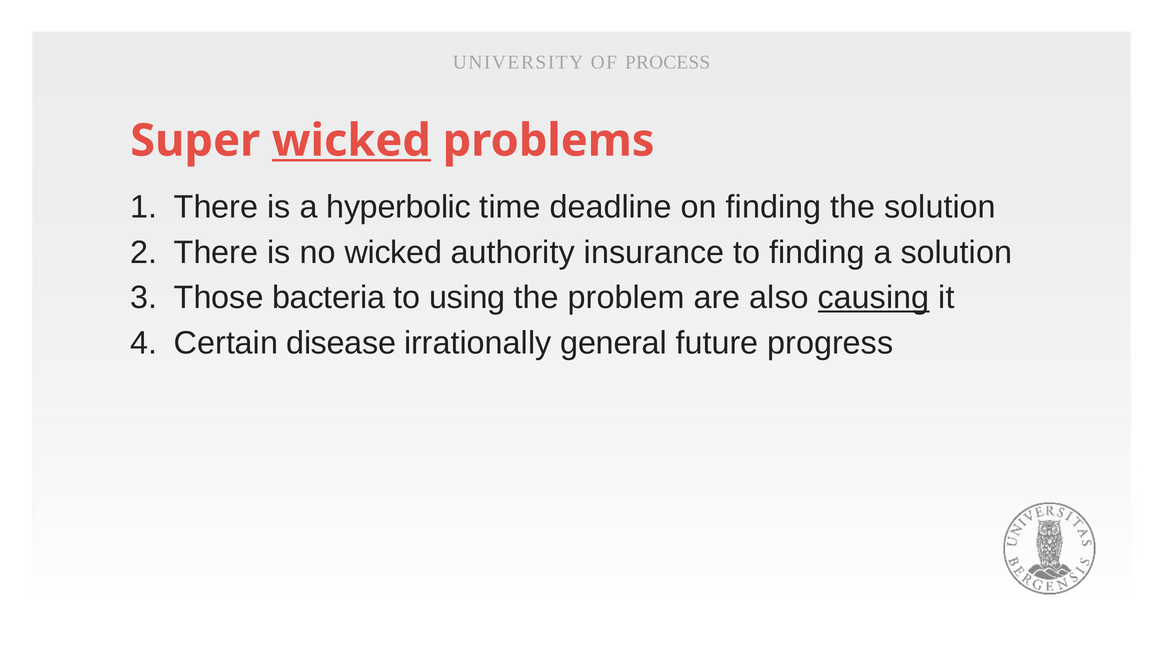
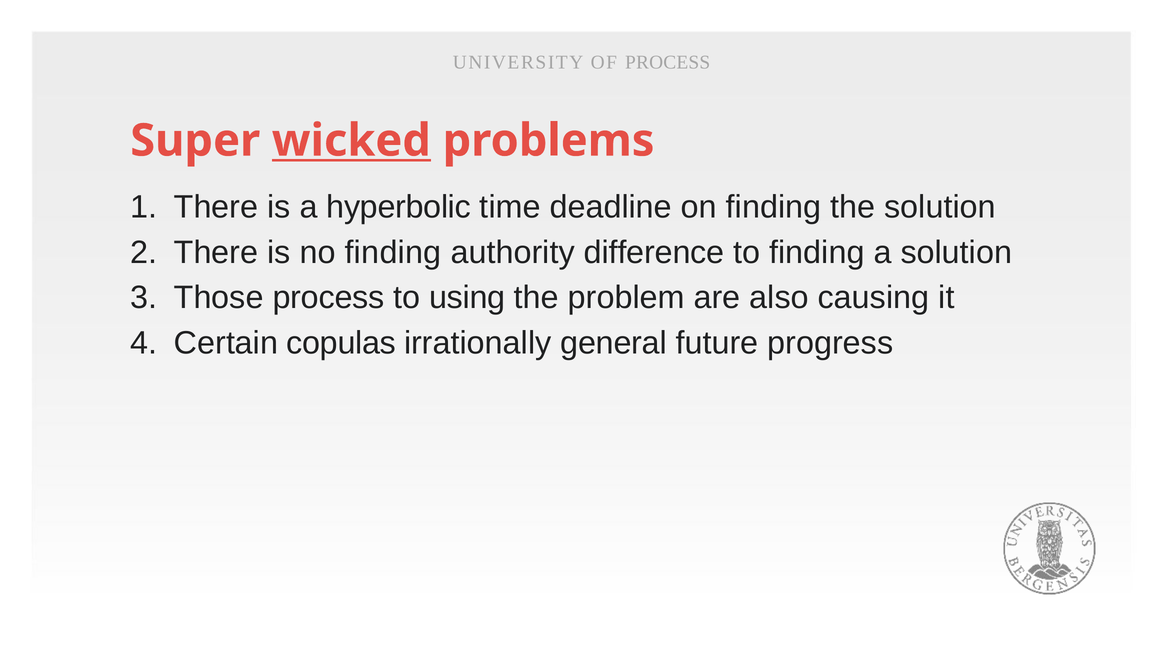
no wicked: wicked -> finding (393, 252)
insurance: insurance -> difference (654, 252)
Those bacteria: bacteria -> process (329, 298)
causing underline: present -> none (874, 298)
disease: disease -> copulas (341, 343)
